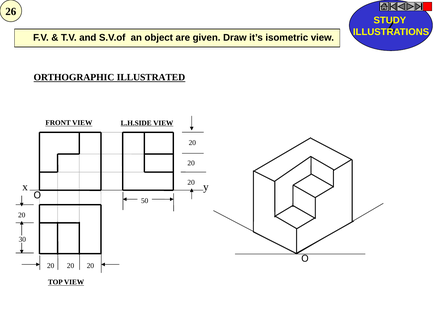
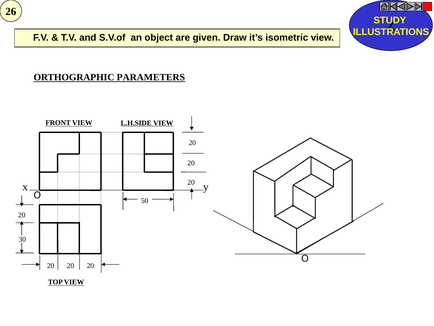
ILLUSTRATED: ILLUSTRATED -> PARAMETERS (151, 77)
